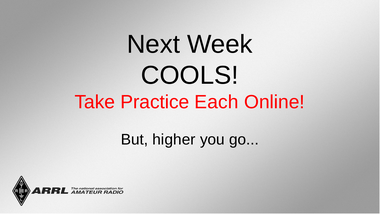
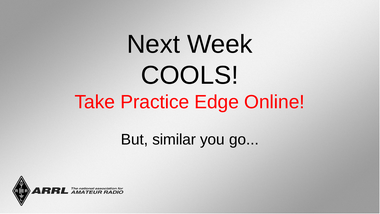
Each: Each -> Edge (217, 102)
higher: higher -> similar (174, 139)
